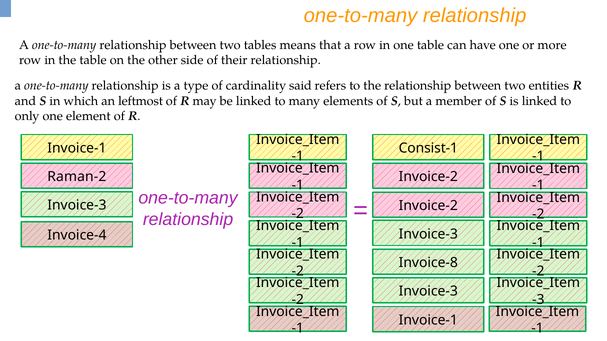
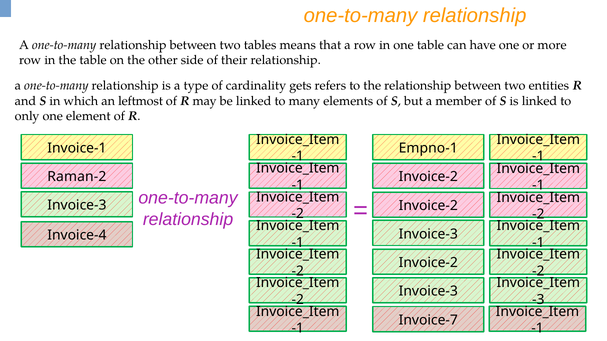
said: said -> gets (300, 86)
Consist-1: Consist-1 -> Empno-1 (428, 148)
Invoice-8: Invoice-8 -> Invoice-2 (428, 263)
Invoice-1: Invoice-1 -> Invoice-7 (428, 320)
